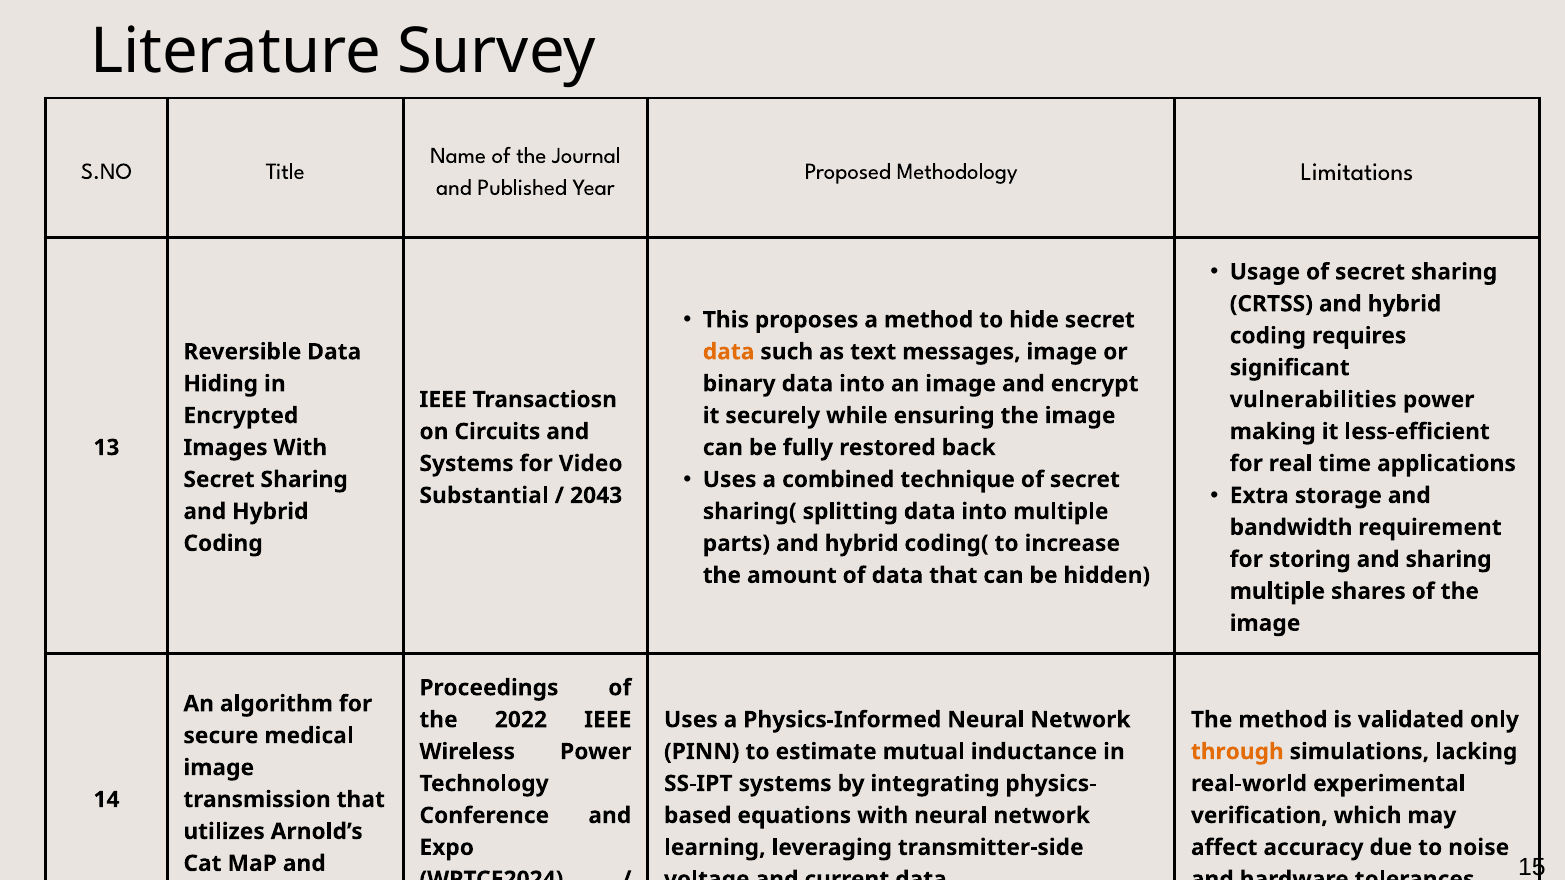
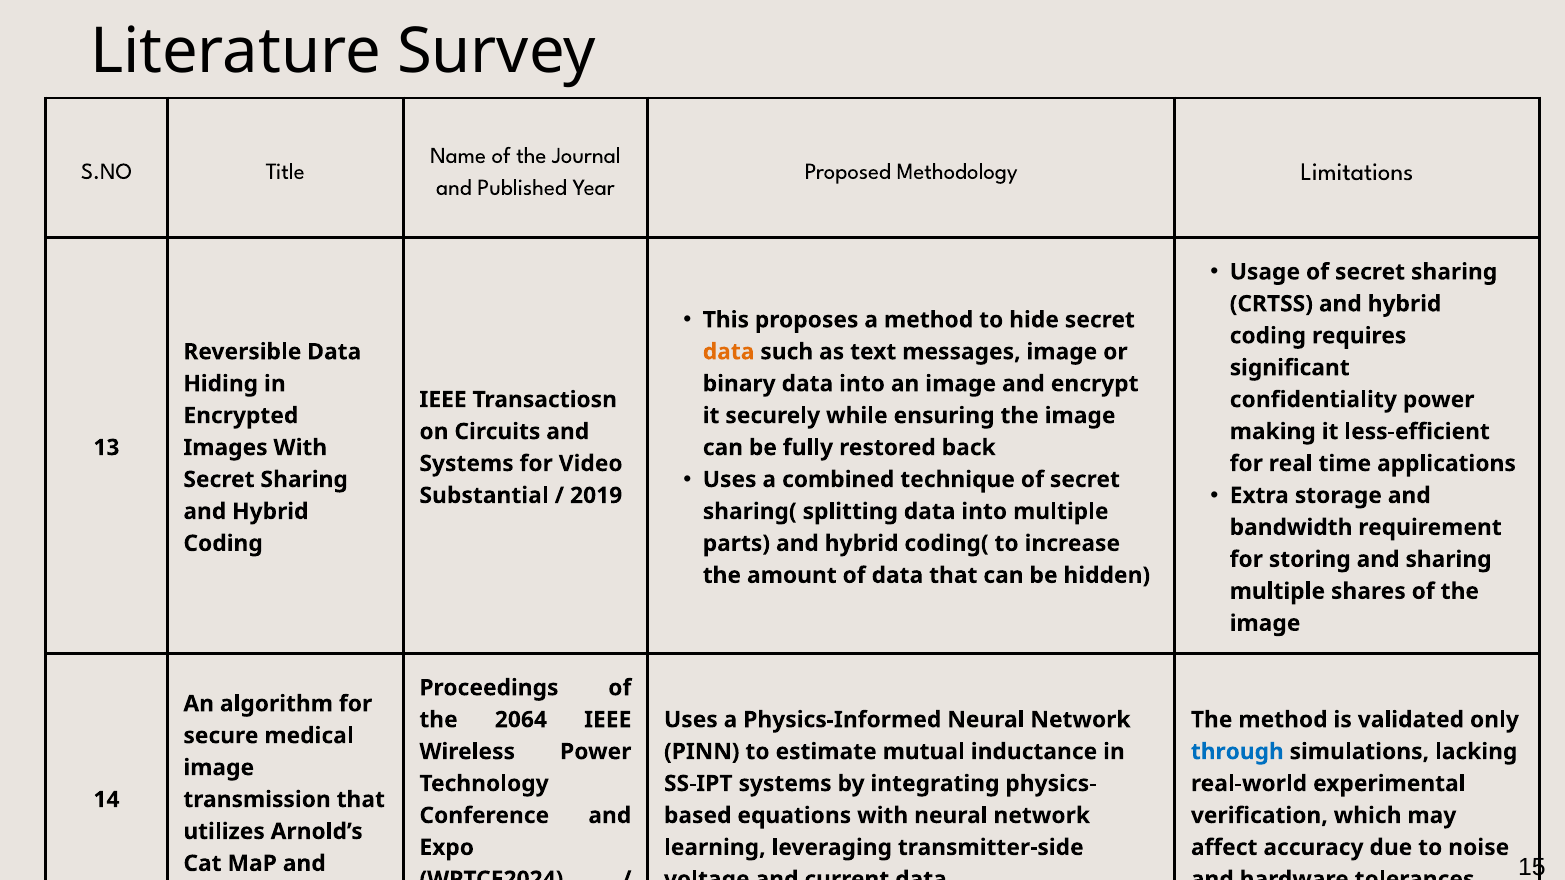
vulnerabilities: vulnerabilities -> confidentiality (1313, 400)
2043: 2043 -> 2019 (596, 496)
2022: 2022 -> 2064 (521, 720)
through colour: orange -> blue (1237, 752)
